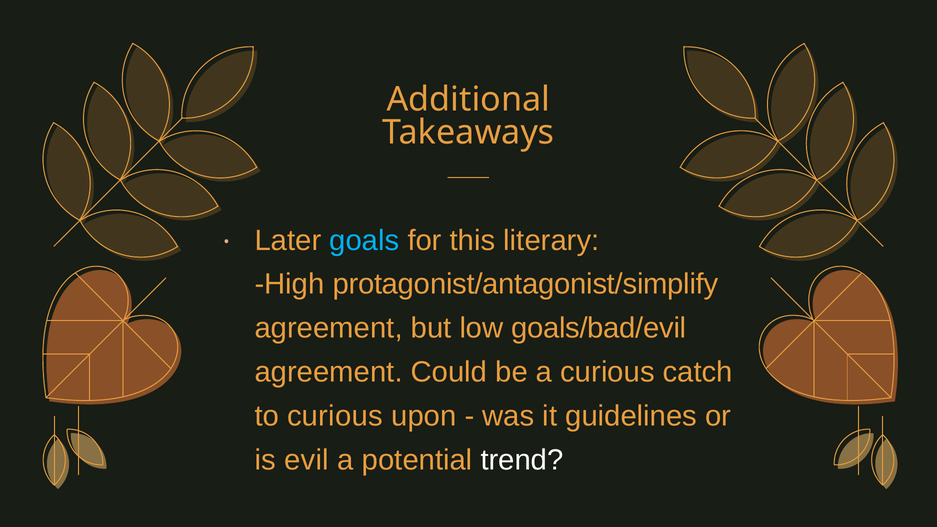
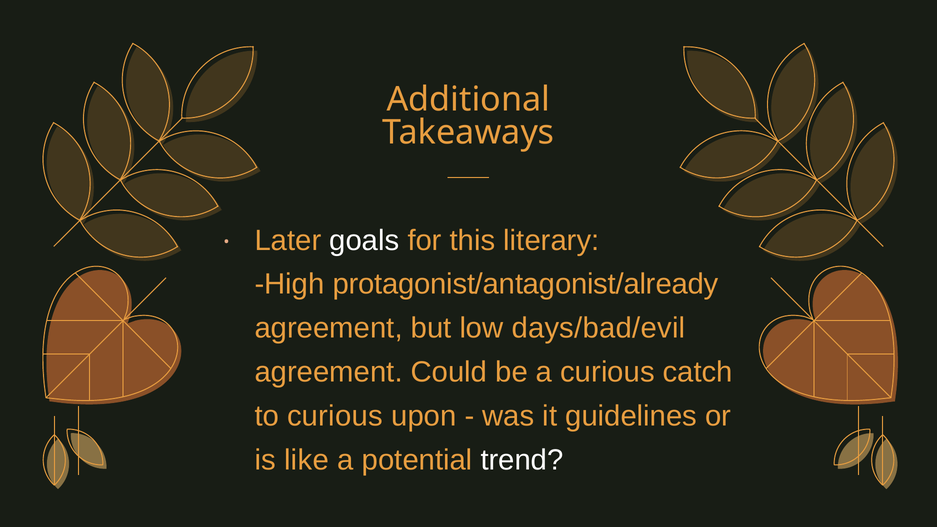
goals colour: light blue -> white (364, 240)
protagonist/antagonist/simplify: protagonist/antagonist/simplify -> protagonist/antagonist/already (525, 284)
goals/bad/evil: goals/bad/evil -> days/bad/evil (598, 328)
evil: evil -> like (306, 460)
